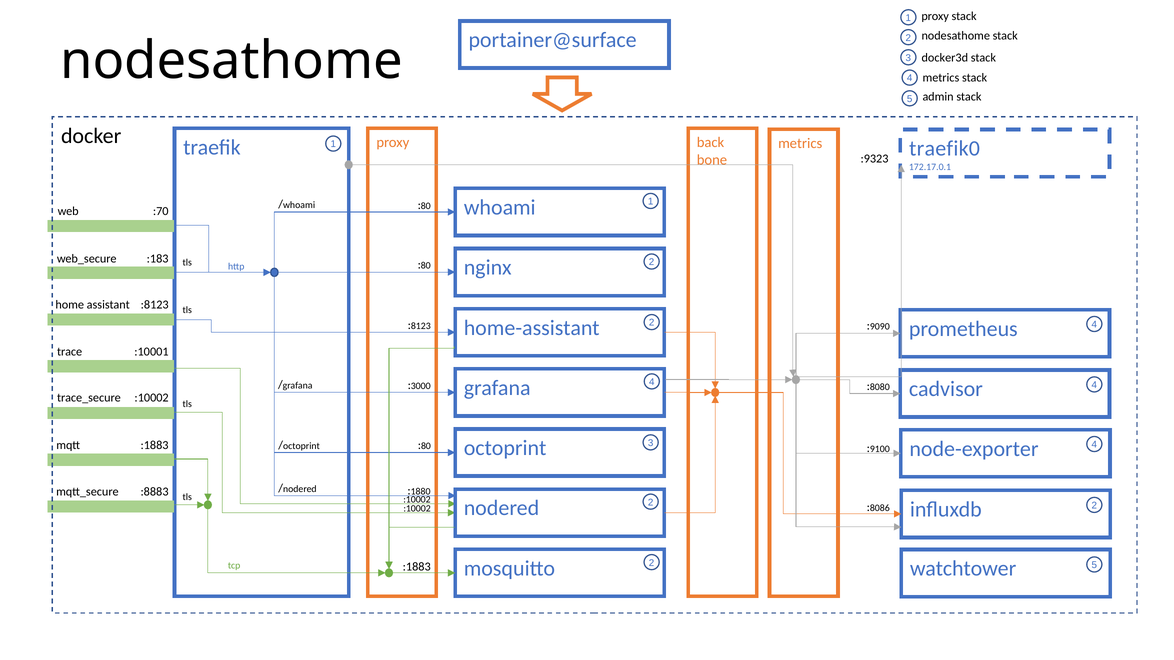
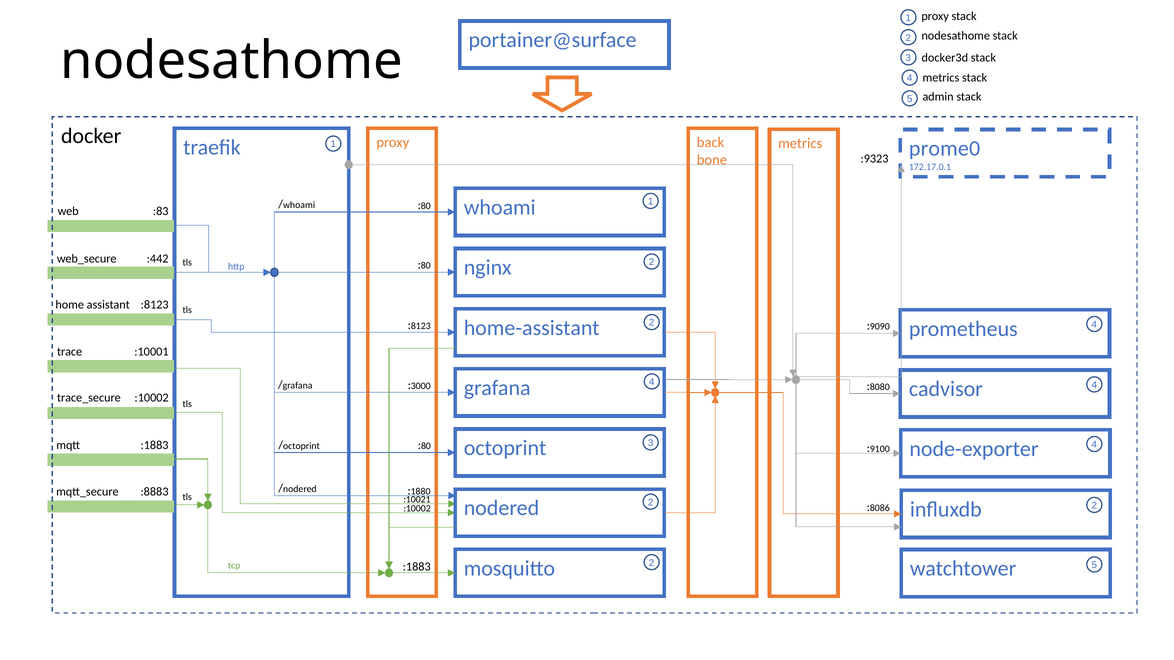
traefik0: traefik0 -> prome0 (945, 149)
:70: :70 -> :83 (161, 211)
:183: :183 -> :442 (158, 259)
:10002: :10002 -> :10021 (417, 500)
